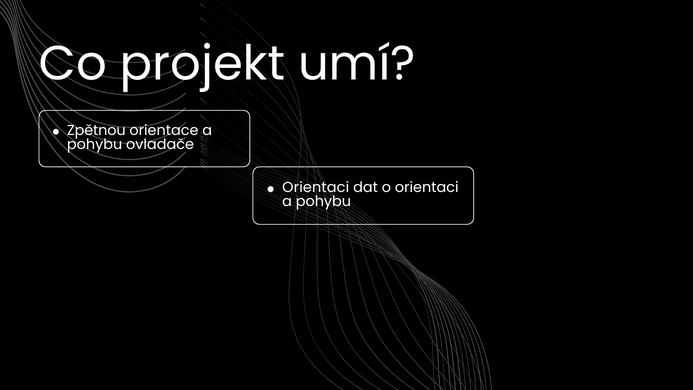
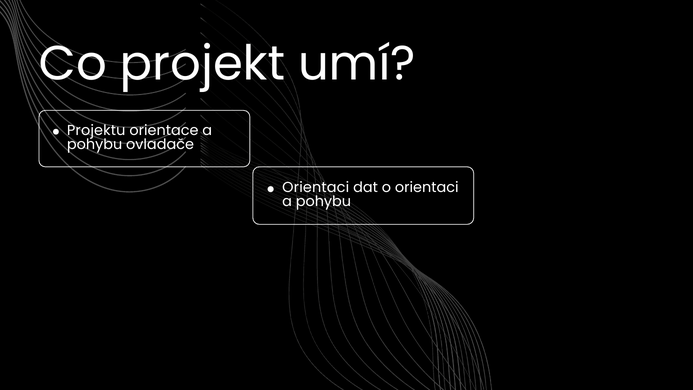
Zpětnou: Zpětnou -> Projektu (96, 130)
